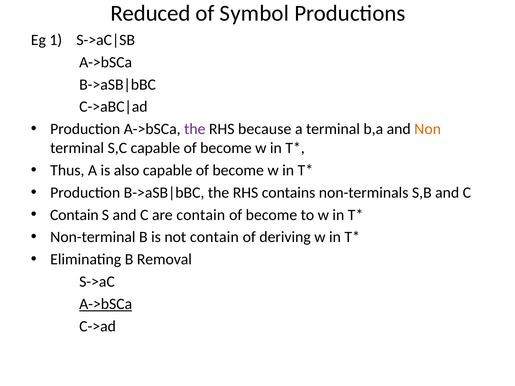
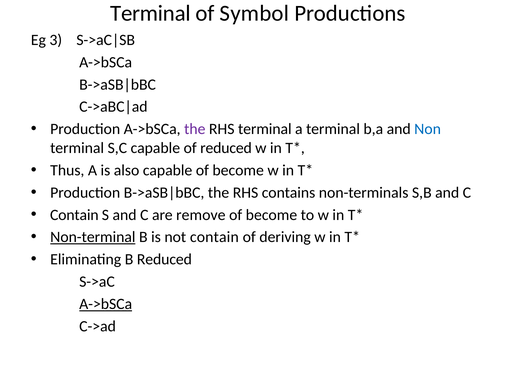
Reduced: Reduced -> Terminal (150, 13)
1: 1 -> 3 (56, 40)
RHS because: because -> terminal (265, 129)
Non colour: orange -> blue (428, 129)
S,C capable of become: become -> reduced (226, 148)
are contain: contain -> remove (201, 215)
Non-terminal underline: none -> present (93, 237)
B Removal: Removal -> Reduced (164, 260)
